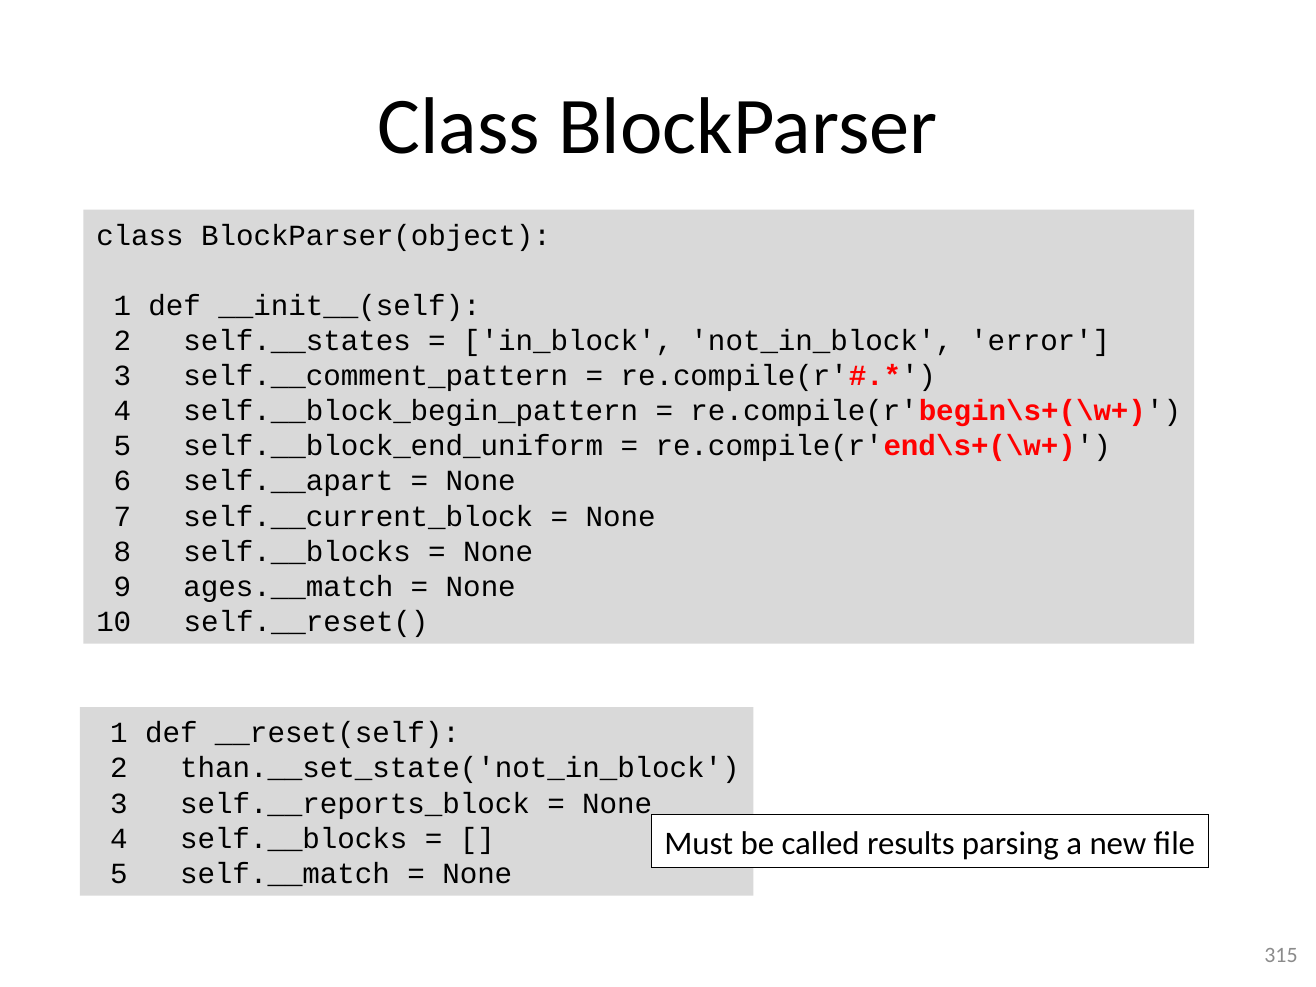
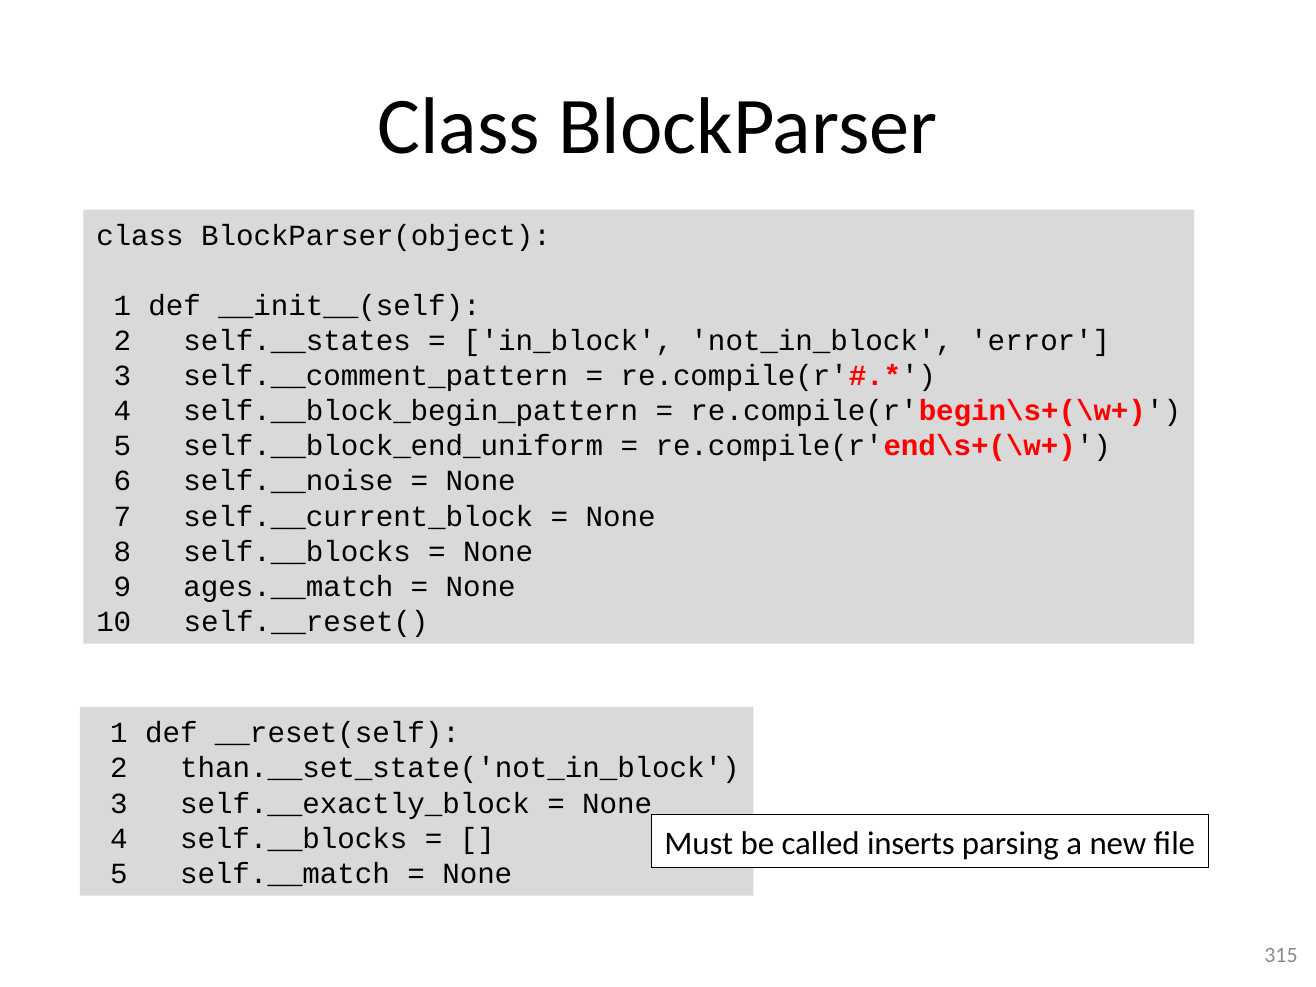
self.__apart: self.__apart -> self.__noise (288, 481)
self.__reports_block: self.__reports_block -> self.__exactly_block (355, 803)
results: results -> inserts (911, 843)
